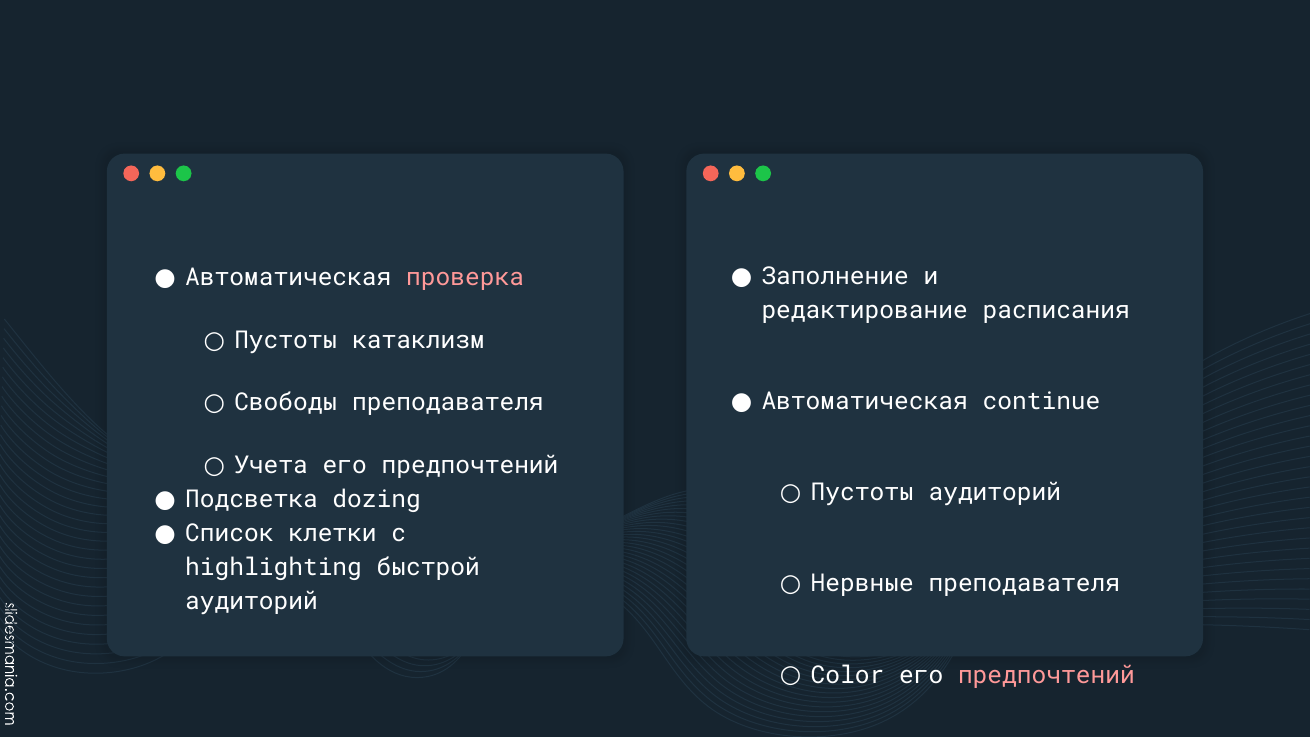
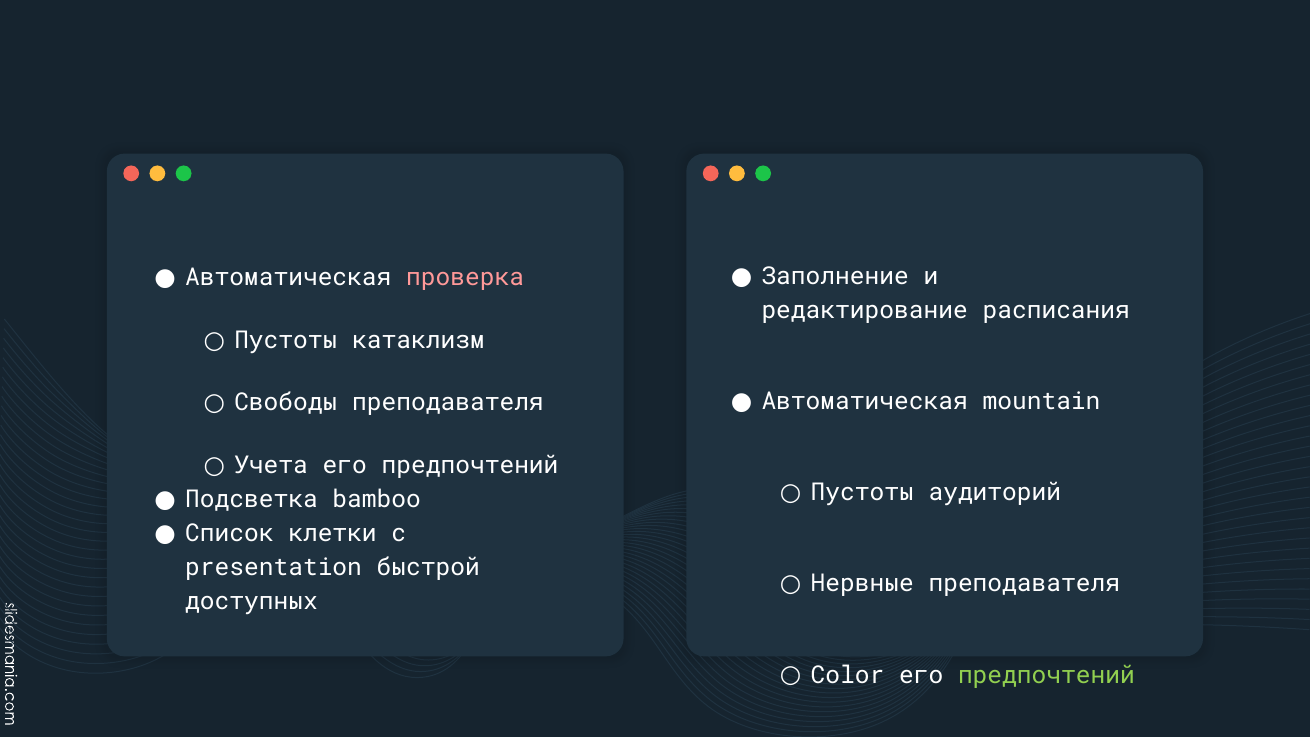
continue: continue -> mountain (1042, 401)
dozing: dozing -> bamboo (377, 499)
highlighting: highlighting -> presentation (274, 567)
аудиторий: аудиторий -> доступных (251, 601)
предпочтений colour: pink -> light green (1046, 675)
